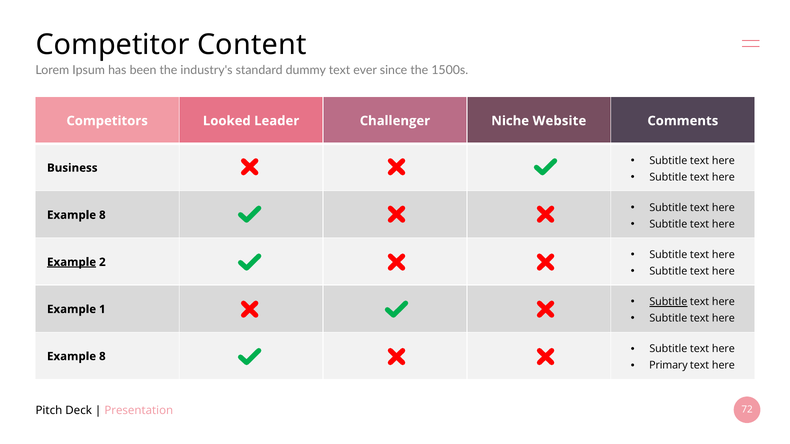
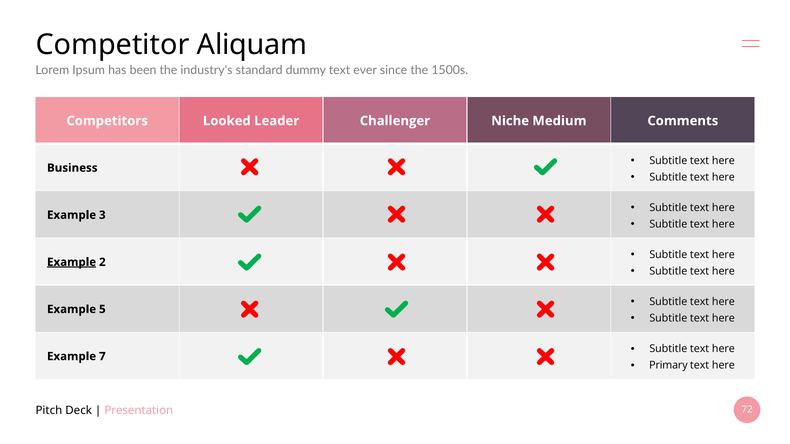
Content: Content -> Aliquam (252, 45)
Website: Website -> Medium (559, 121)
8: 8 -> 3 (102, 215)
Subtitle underline: present -> none (668, 302)
1: 1 -> 5 (102, 309)
8: 8 -> 7 (102, 357)
